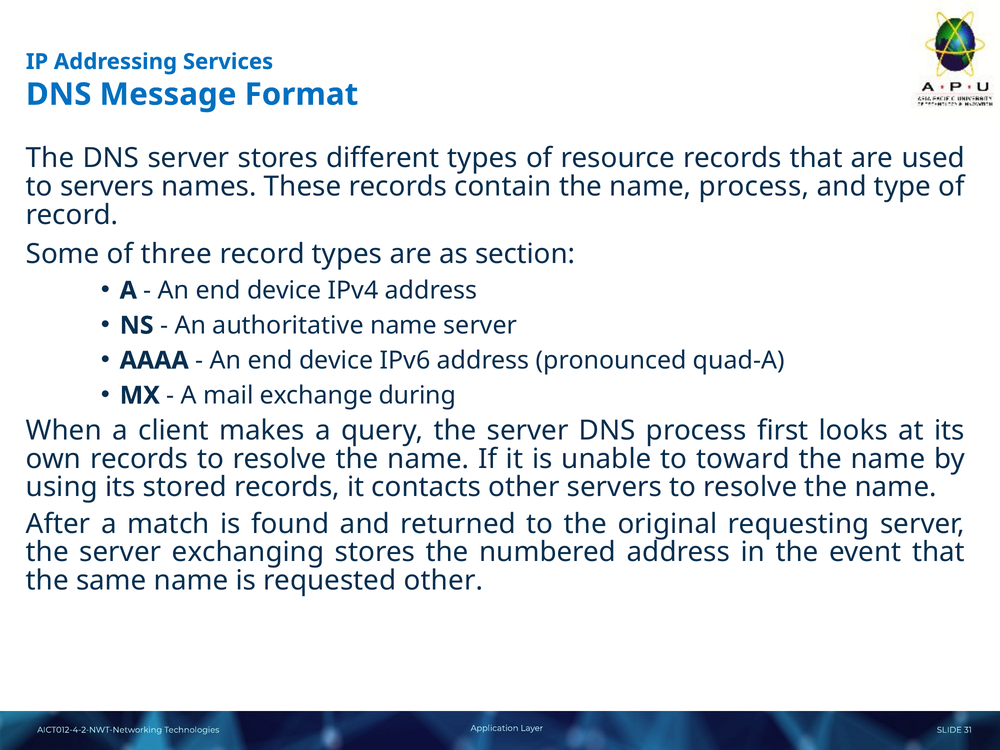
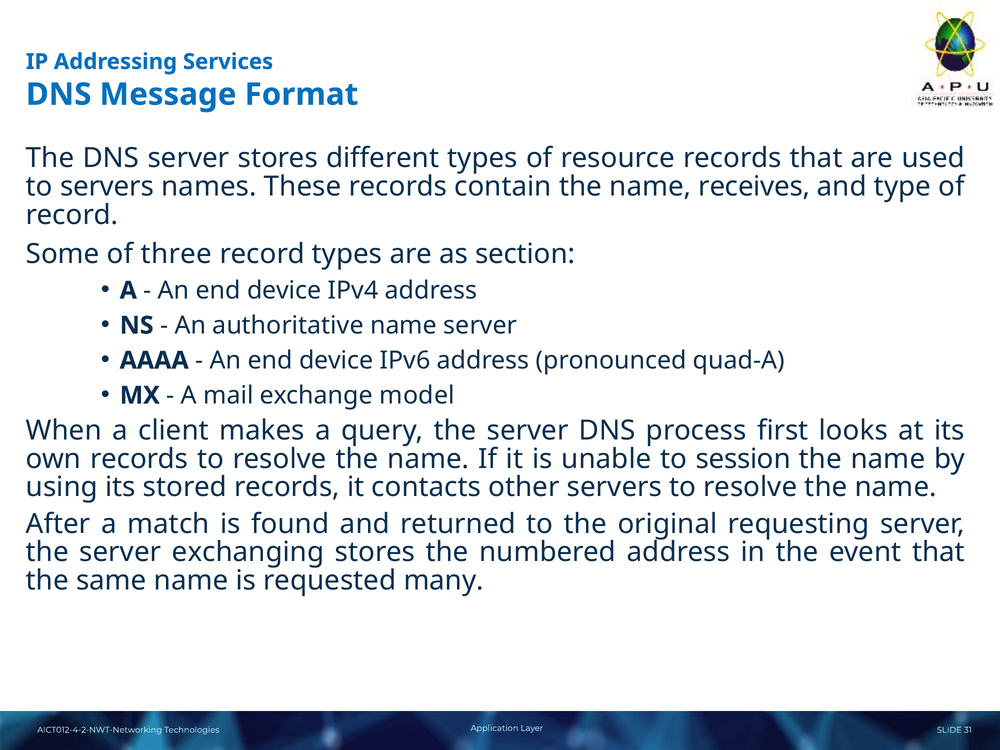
name process: process -> receives (754, 187)
during: during -> model (417, 395)
toward: toward -> session (743, 459)
requested other: other -> many (444, 581)
